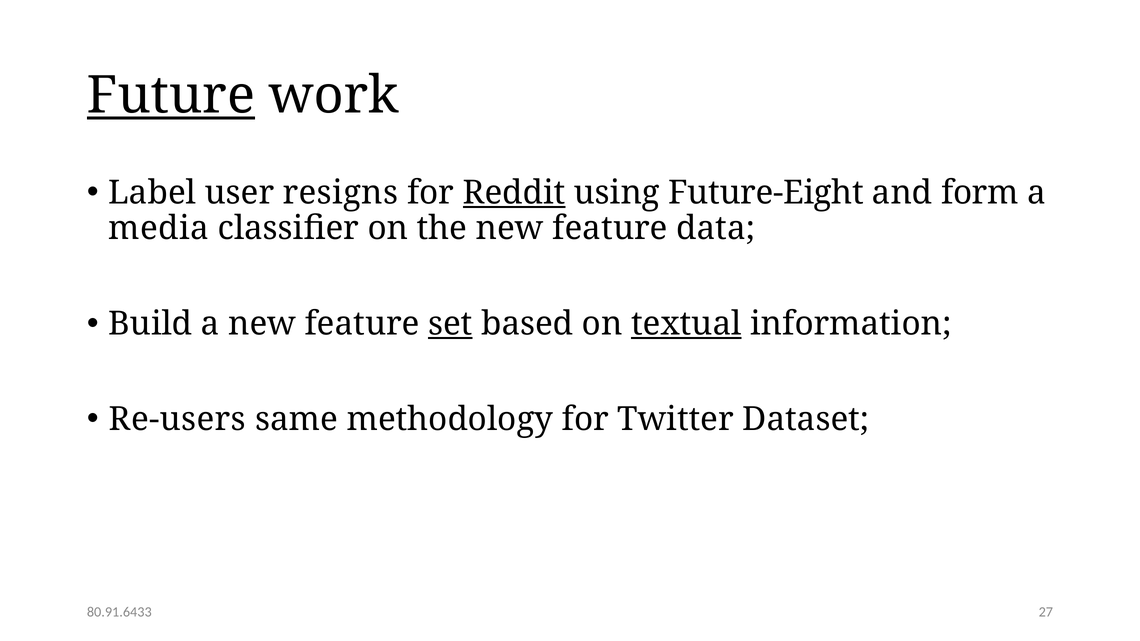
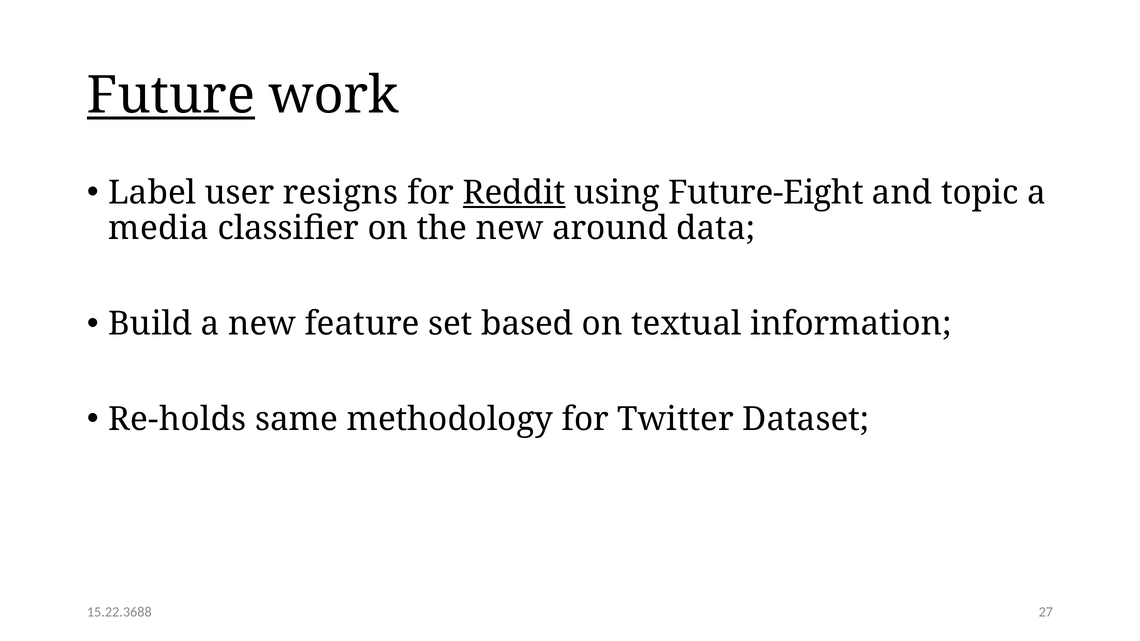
form: form -> topic (980, 193)
the new feature: feature -> around (610, 229)
set underline: present -> none (450, 324)
textual underline: present -> none (686, 324)
Re-users: Re-users -> Re-holds (177, 419)
80.91.6433: 80.91.6433 -> 15.22.3688 (119, 612)
